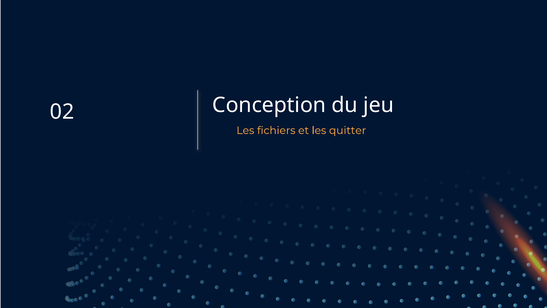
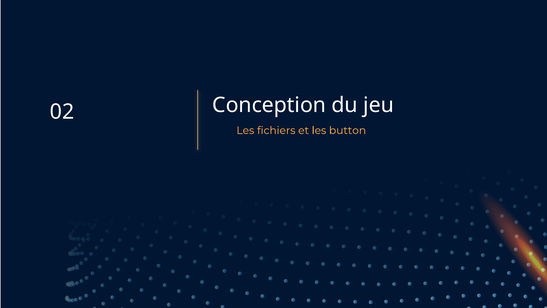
quitter: quitter -> button (348, 130)
